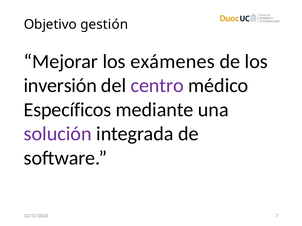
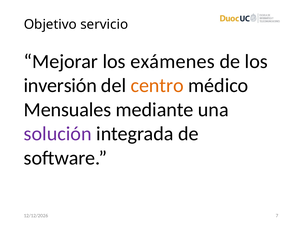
gestión: gestión -> servicio (104, 24)
centro colour: purple -> orange (157, 86)
Específicos: Específicos -> Mensuales (67, 110)
